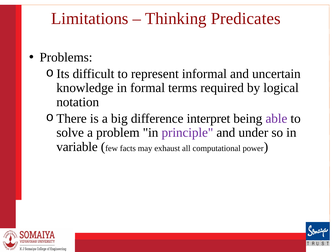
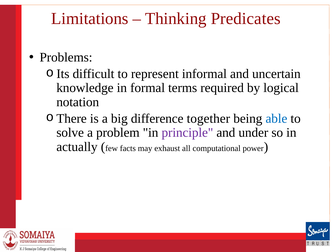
interpret: interpret -> together (208, 118)
able colour: purple -> blue (276, 118)
variable: variable -> actually (77, 147)
